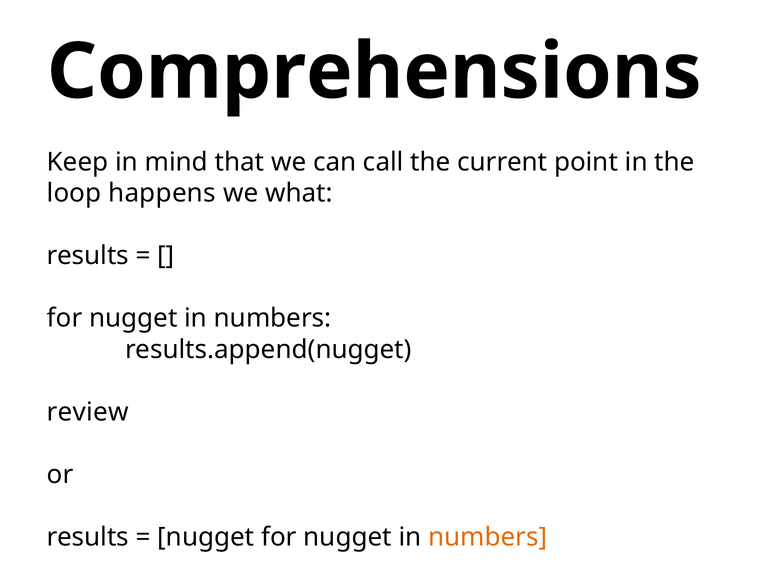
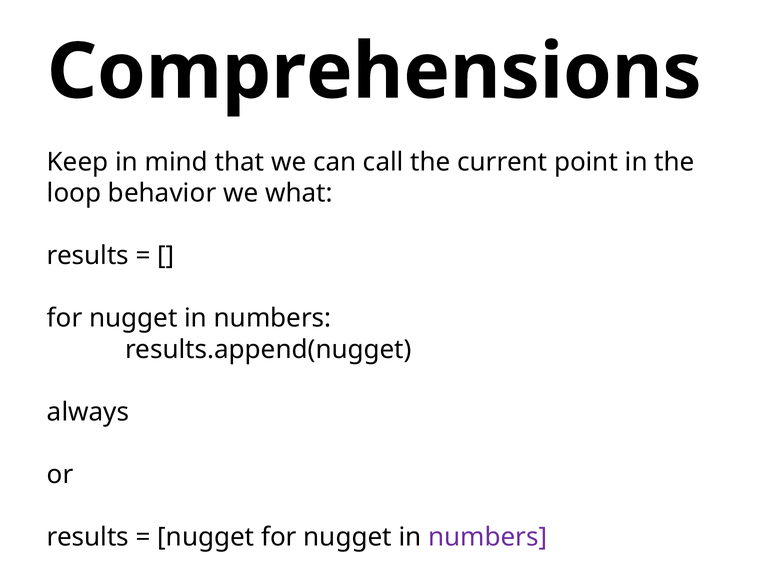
happens: happens -> behavior (162, 193)
review: review -> always (88, 412)
numbers colour: orange -> purple (488, 538)
